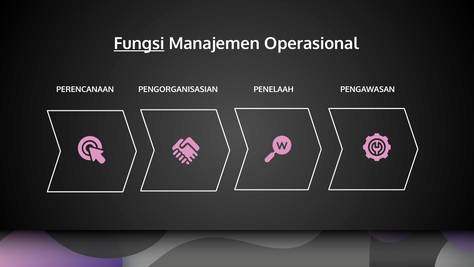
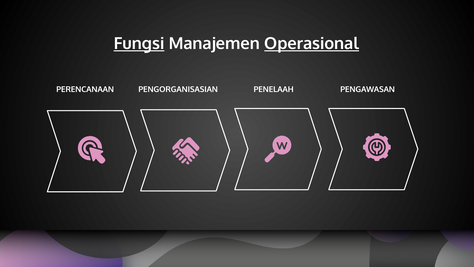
Operasional underline: none -> present (312, 44)
